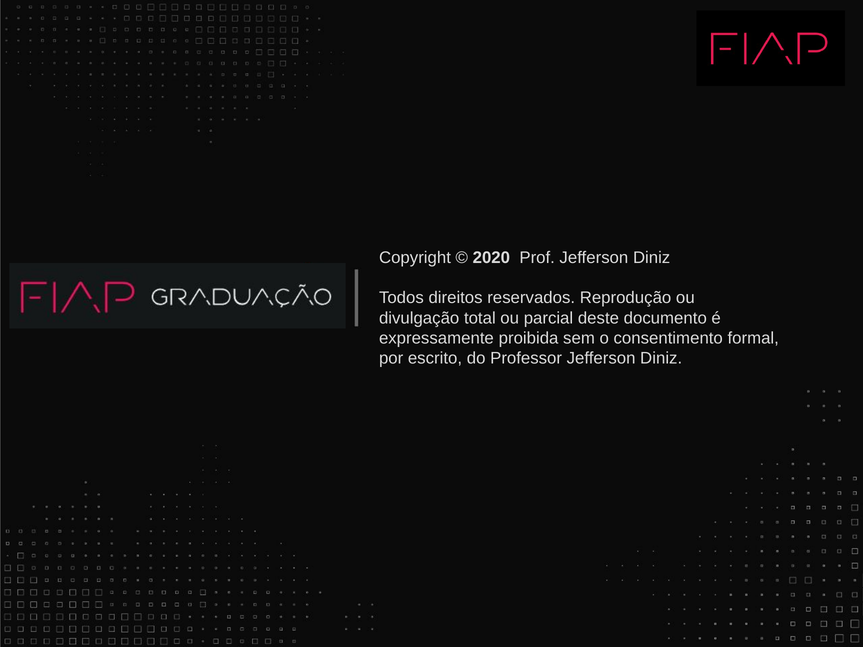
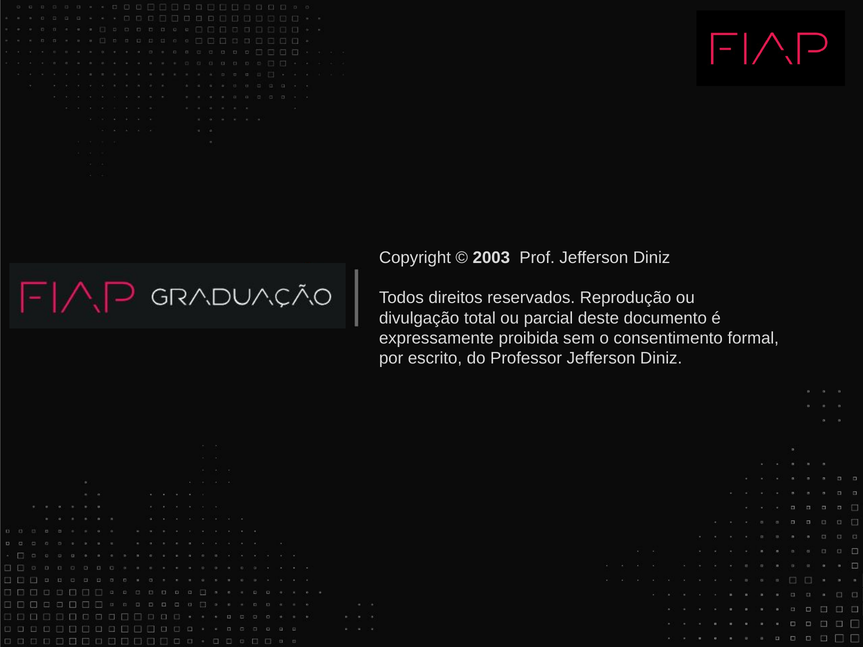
2020: 2020 -> 2003 (491, 258)
